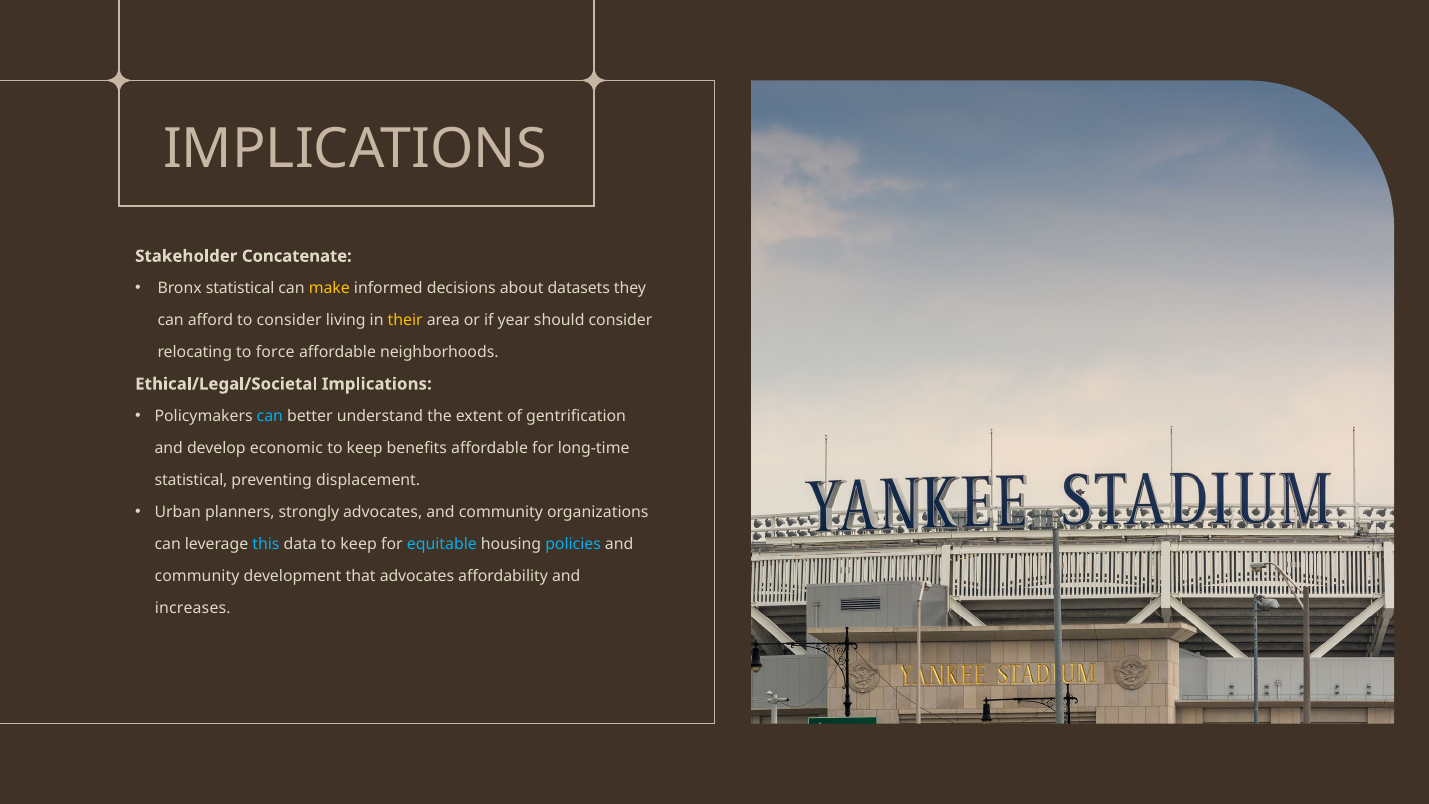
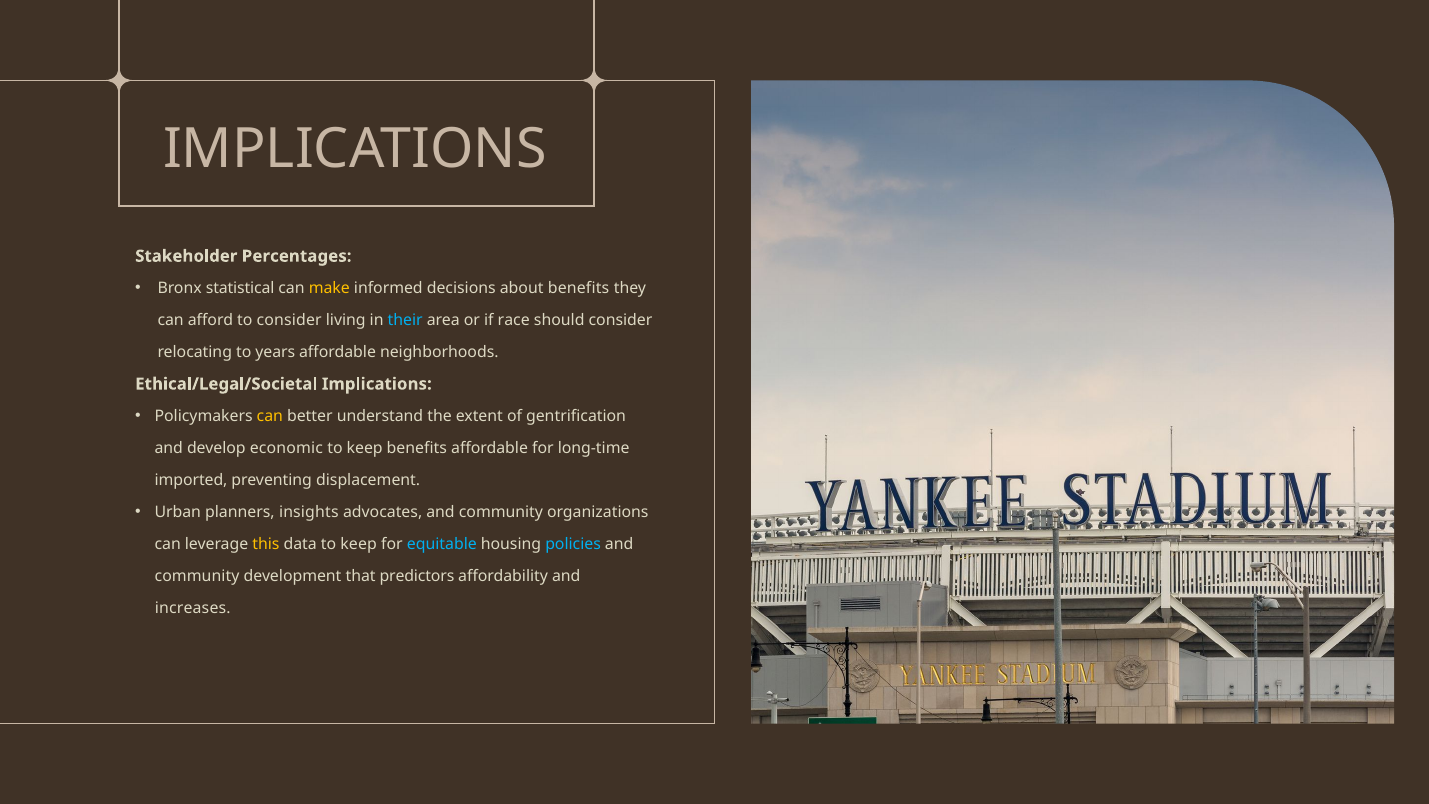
Concatenate: Concatenate -> Percentages (297, 256)
about datasets: datasets -> benefits (579, 289)
their colour: yellow -> light blue (405, 321)
year: year -> race (514, 321)
force: force -> years (275, 352)
can colour: light blue -> yellow (270, 416)
statistical: statistical -> imported (191, 480)
strongly: strongly -> insights (309, 512)
this colour: light blue -> yellow (266, 544)
that advocates: advocates -> predictors (417, 576)
